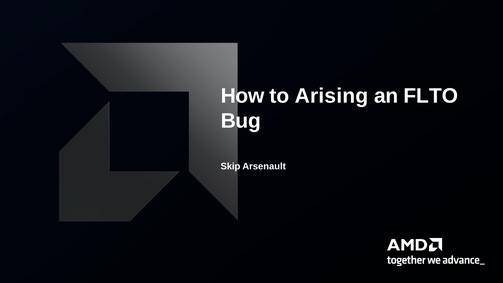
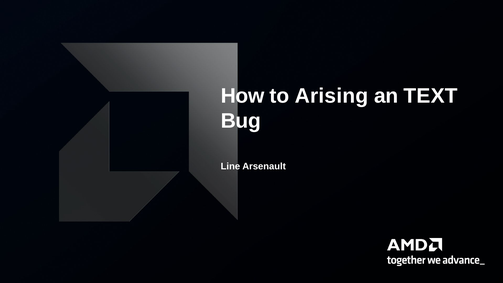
FLTO: FLTO -> TEXT (431, 96)
Skip: Skip -> Line (230, 166)
